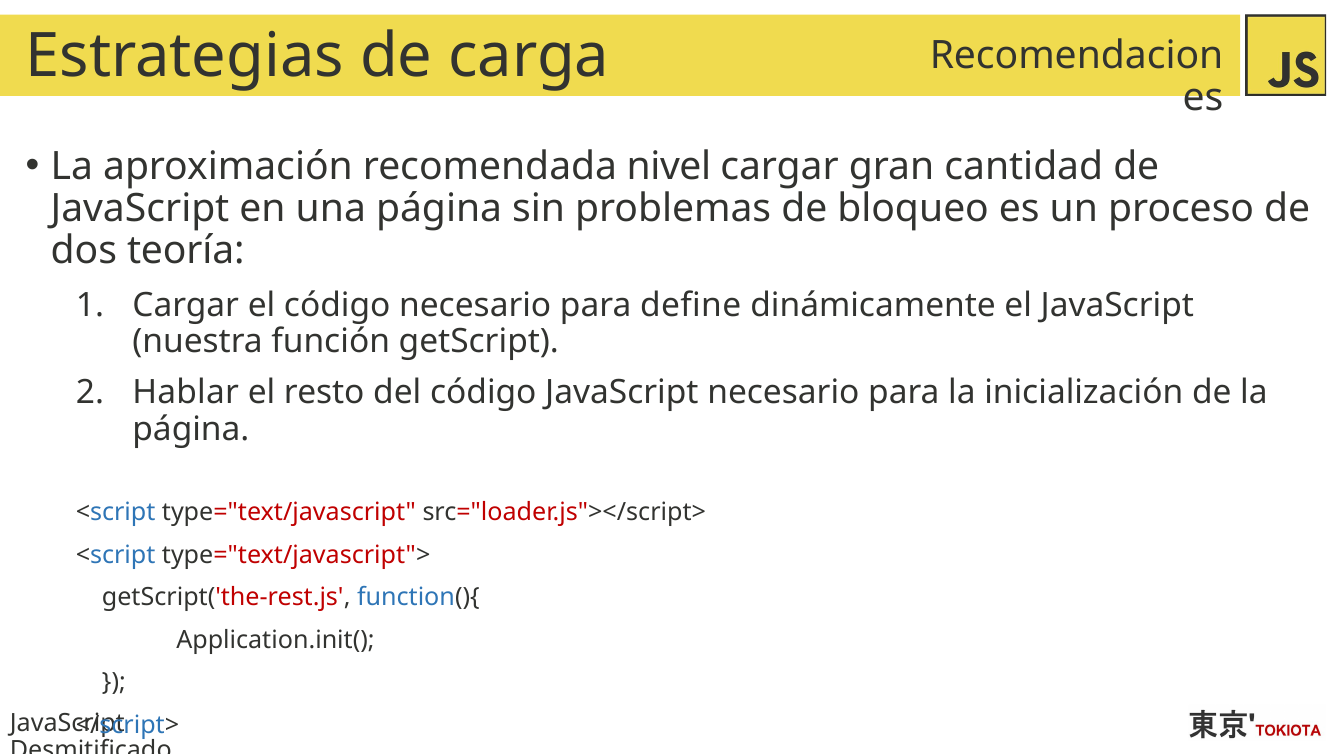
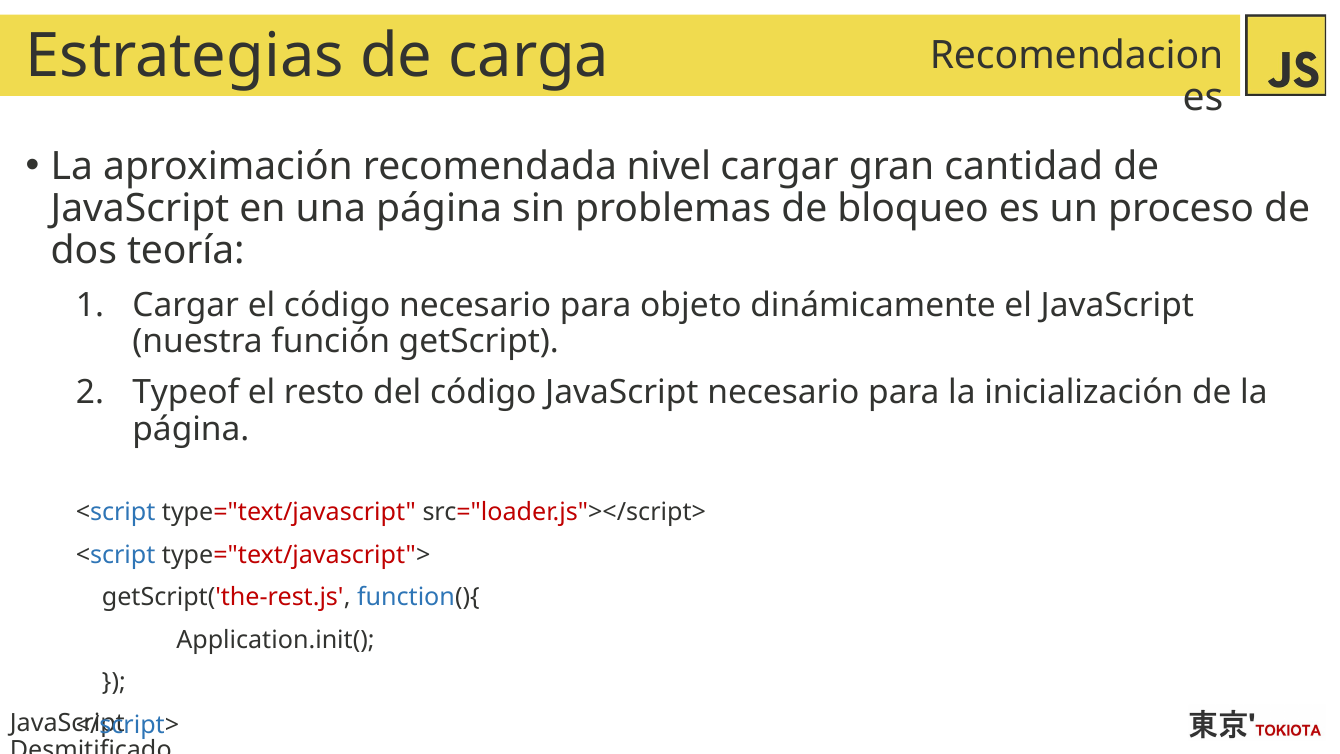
define: define -> objeto (691, 305)
Hablar: Hablar -> Typeof (186, 393)
